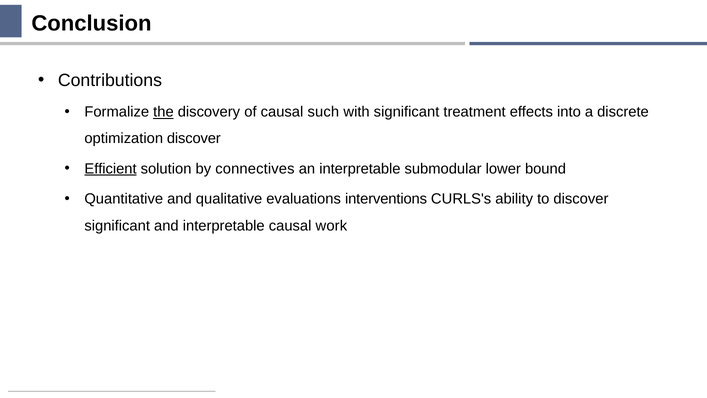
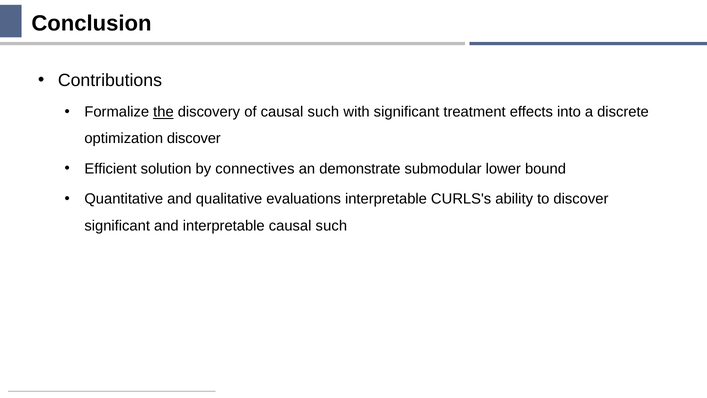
Efficient underline: present -> none (111, 169)
an interpretable: interpretable -> demonstrate (360, 169)
evaluations interventions: interventions -> interpretable (386, 199)
interpretable causal work: work -> such (331, 225)
